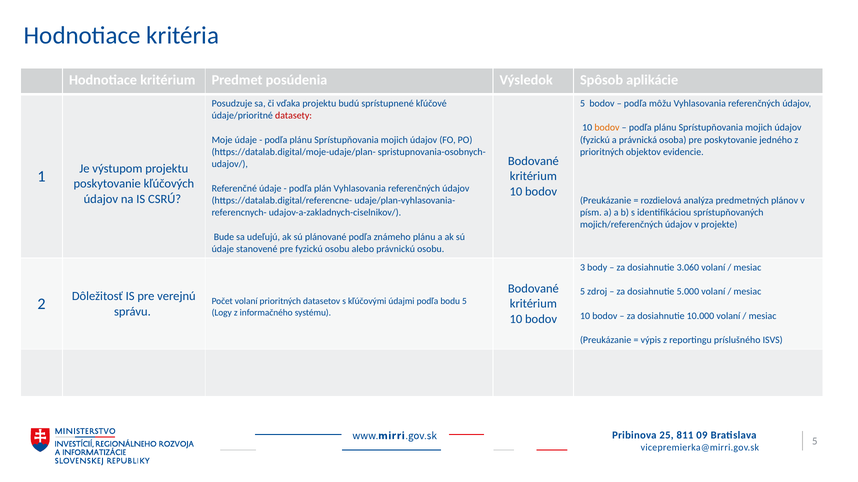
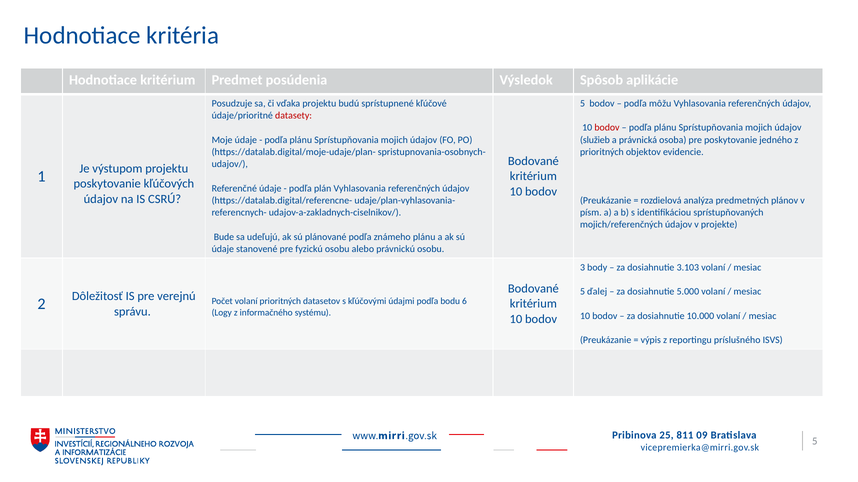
bodov colour: orange -> red (607, 128)
fyzickú: fyzickú -> služieb (595, 140)
3.060: 3.060 -> 3.103 (688, 268)
zdroj: zdroj -> ďalej (597, 292)
bodu 5: 5 -> 6 (464, 302)
